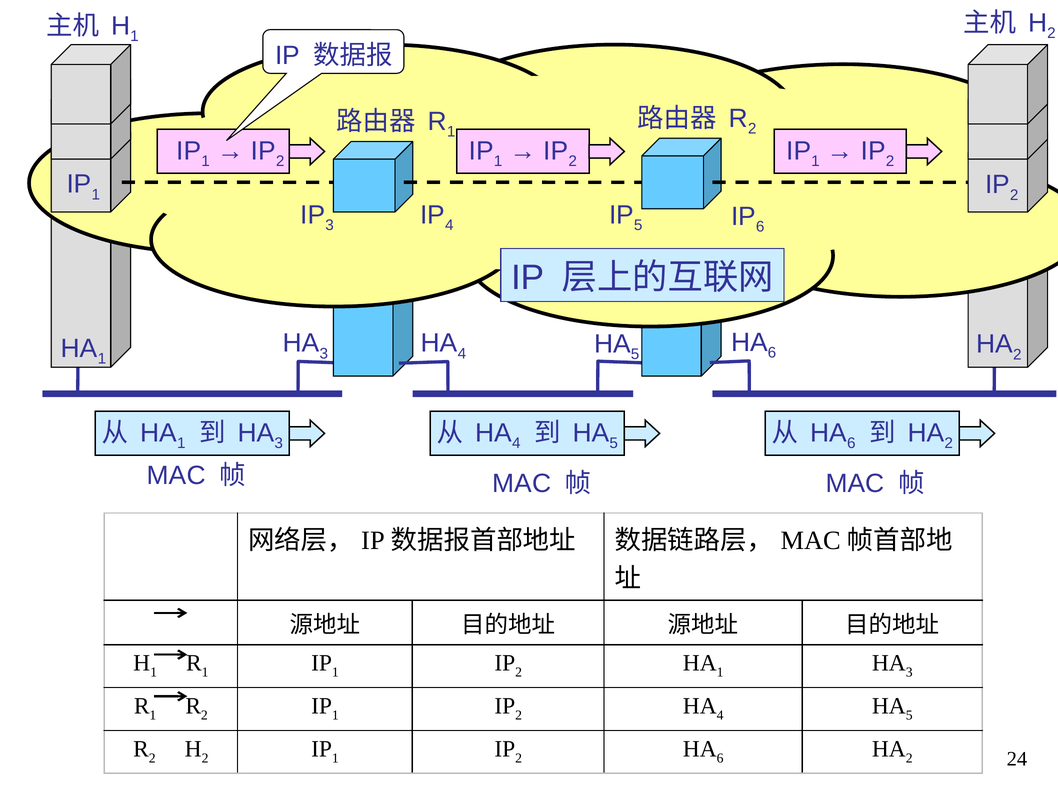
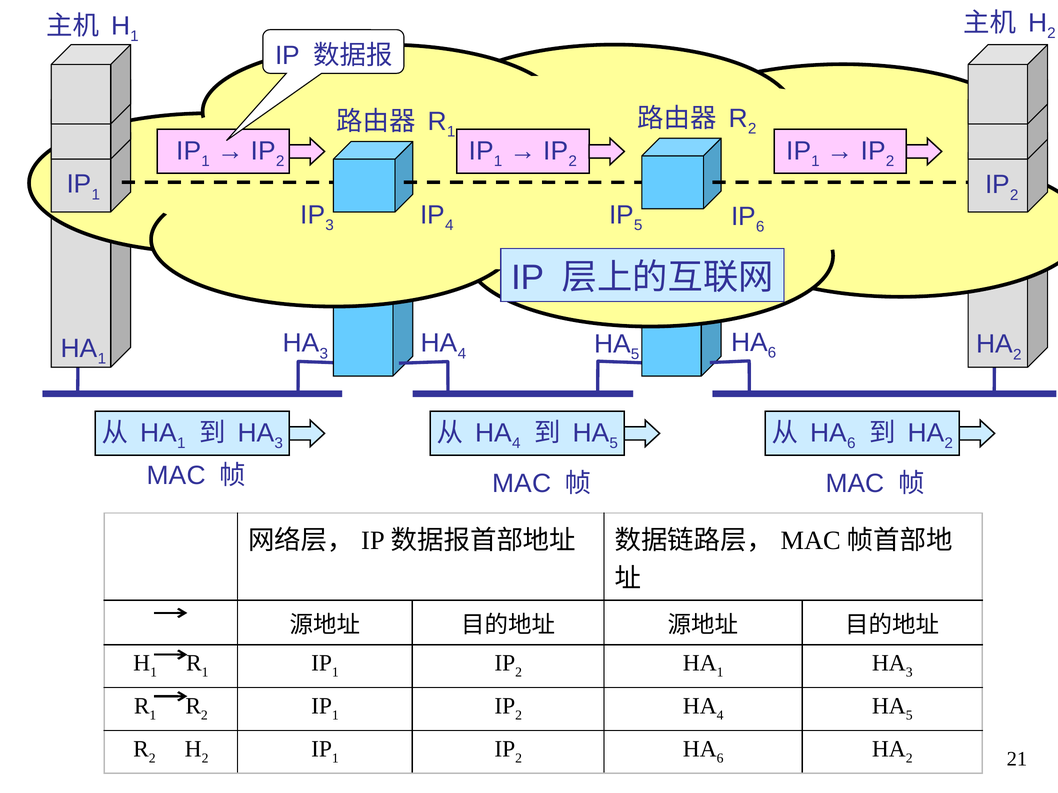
24: 24 -> 21 (1017, 760)
